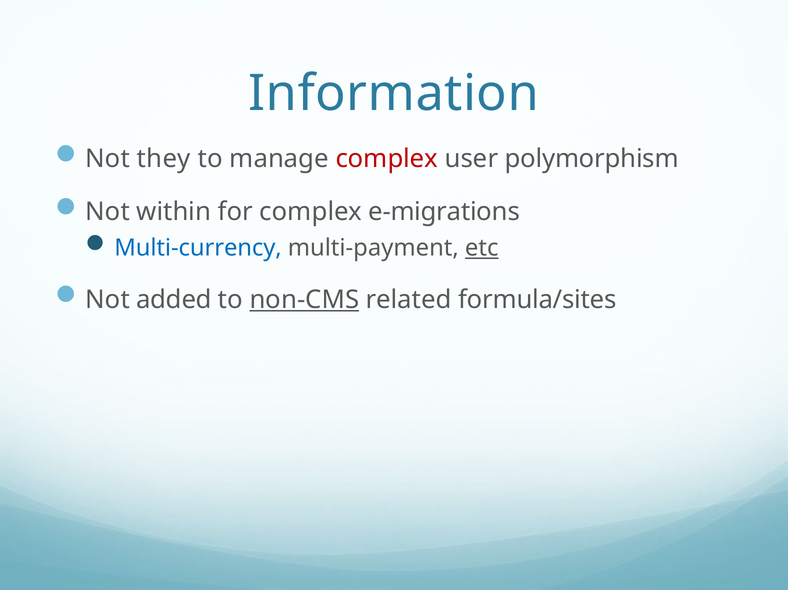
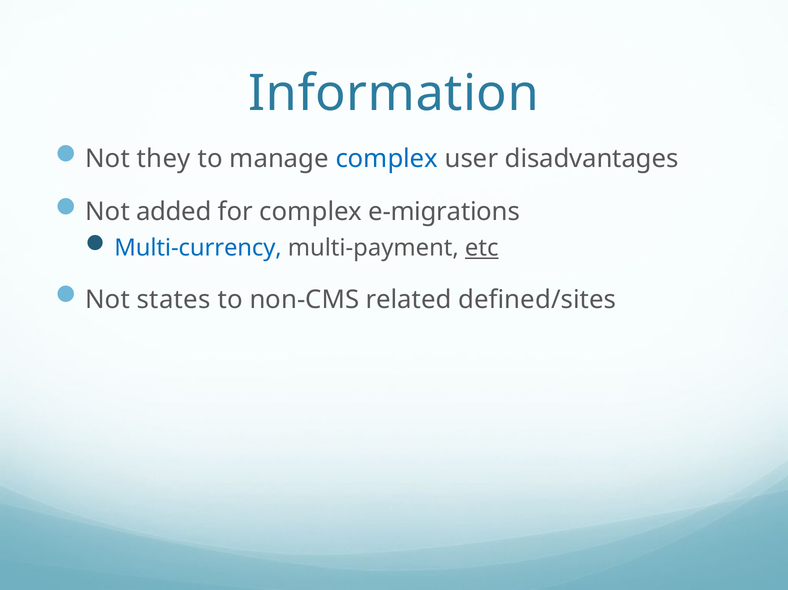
complex colour: red -> blue (387, 159)
polymorphism: polymorphism -> disadvantages (592, 159)
within: within -> added (174, 212)
added: added -> states (174, 300)
non-CMS underline: present -> none (304, 300)
formula/sites: formula/sites -> defined/sites (537, 300)
